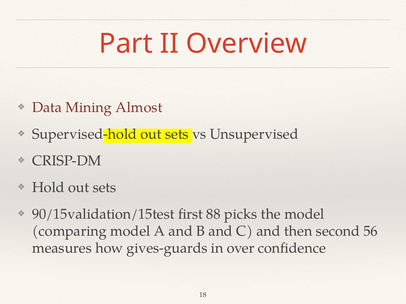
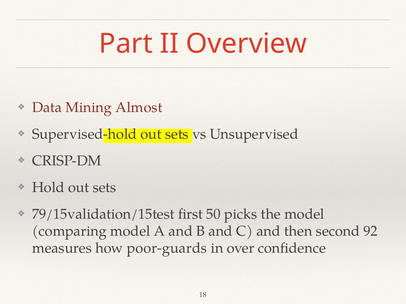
90/15validation/15test: 90/15validation/15test -> 79/15validation/15test (103, 214)
88: 88 -> 50 (213, 214)
56: 56 -> 92 (371, 232)
gives-guards: gives-guards -> poor-guards (167, 249)
